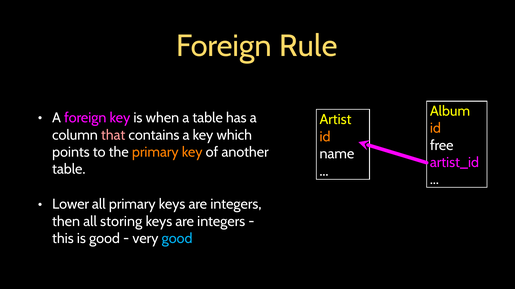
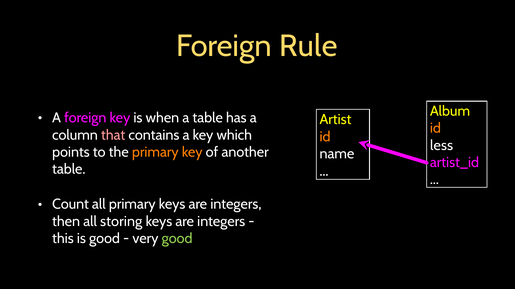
free: free -> less (442, 146)
Lower: Lower -> Count (71, 205)
good colour: light blue -> light green (177, 239)
